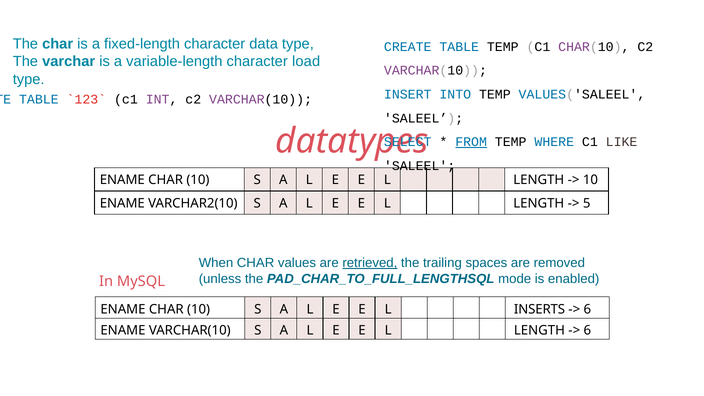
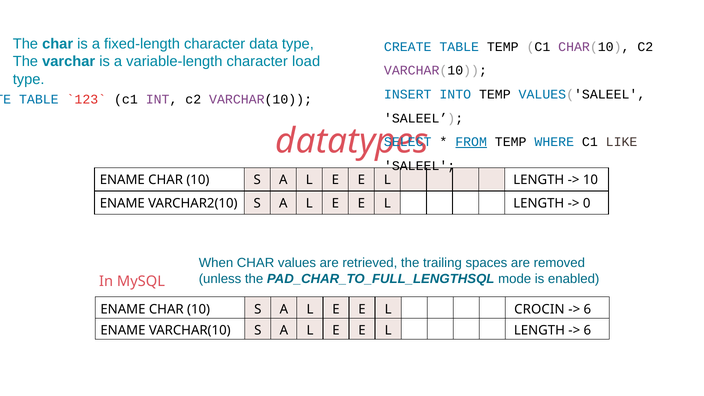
5: 5 -> 0 (587, 203)
retrieved underline: present -> none (370, 263)
INSERTS: INSERTS -> CROCIN (539, 309)
